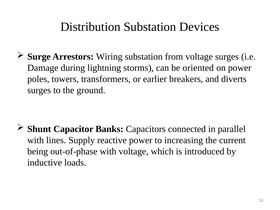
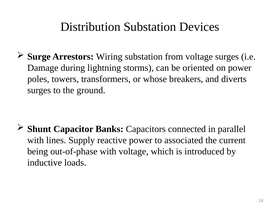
earlier: earlier -> whose (155, 79)
increasing: increasing -> associated (184, 140)
